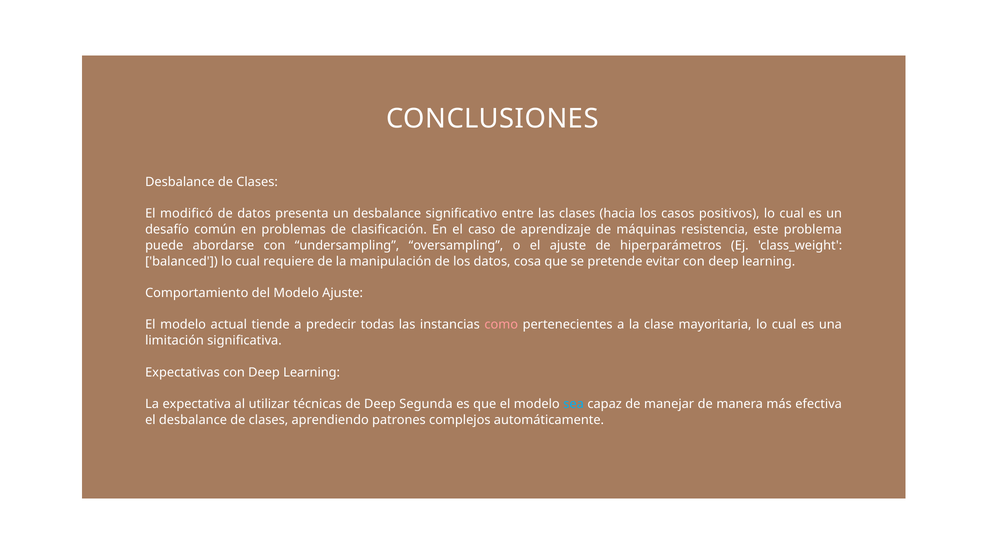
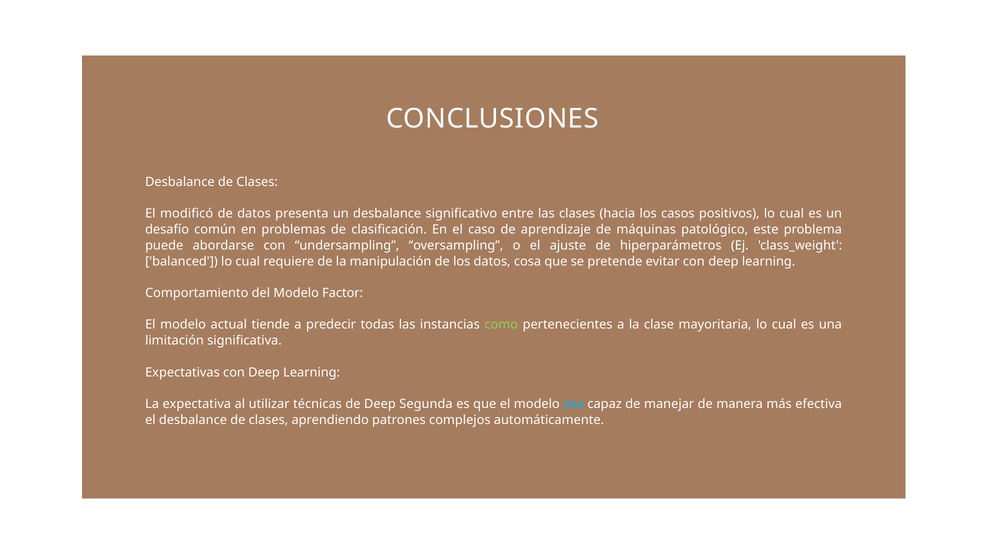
resistencia: resistencia -> patológico (715, 230)
Modelo Ajuste: Ajuste -> Factor (343, 293)
como colour: pink -> light green (501, 325)
